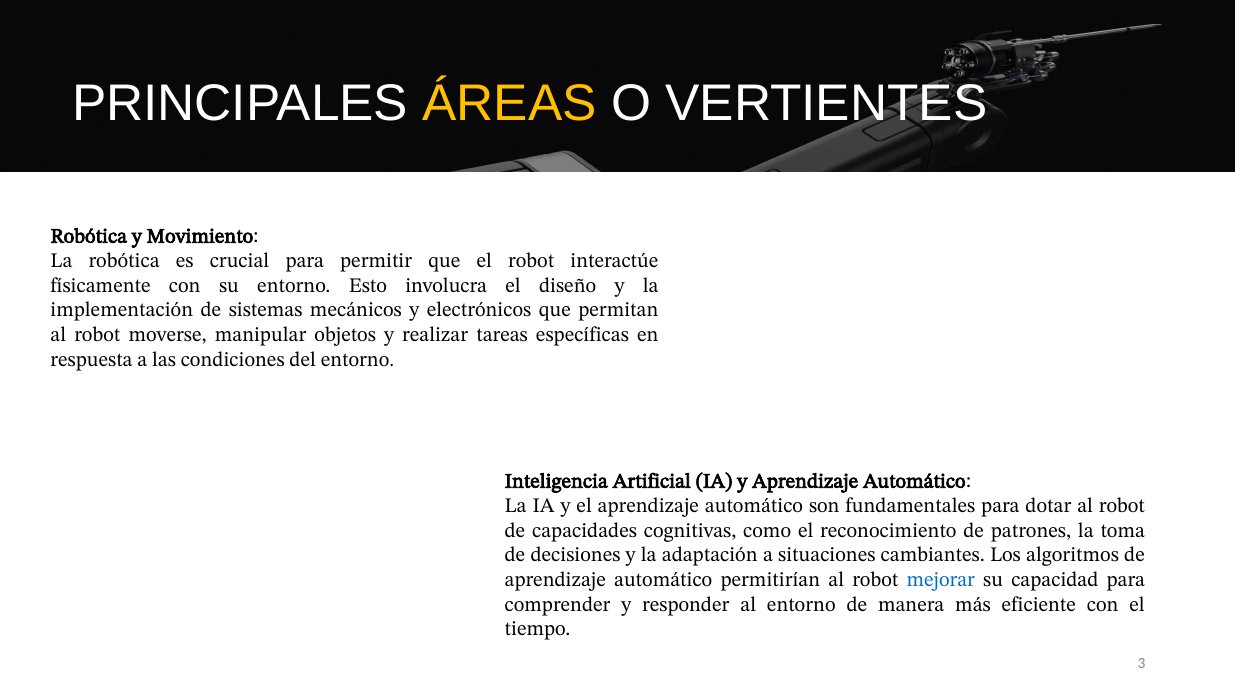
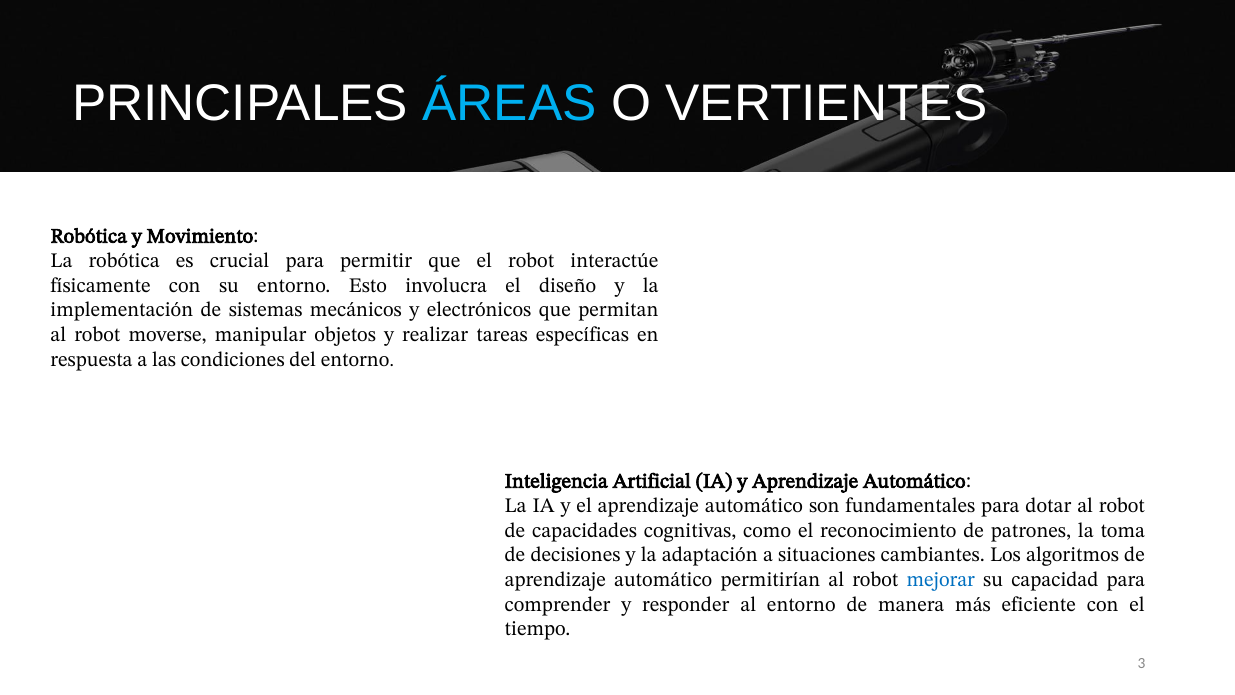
ÁREAS colour: yellow -> light blue (510, 104)
